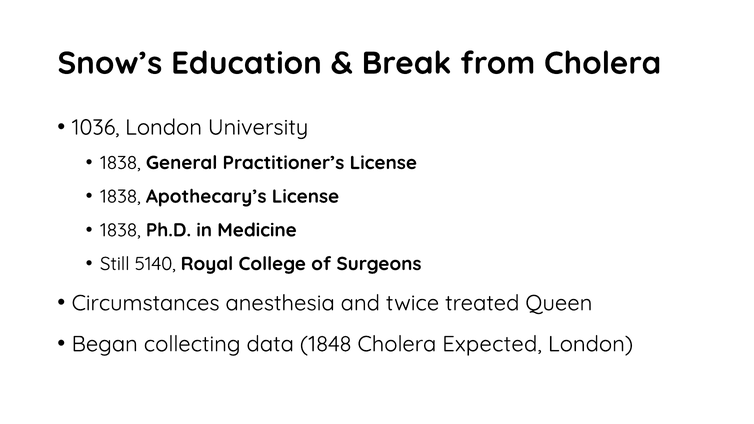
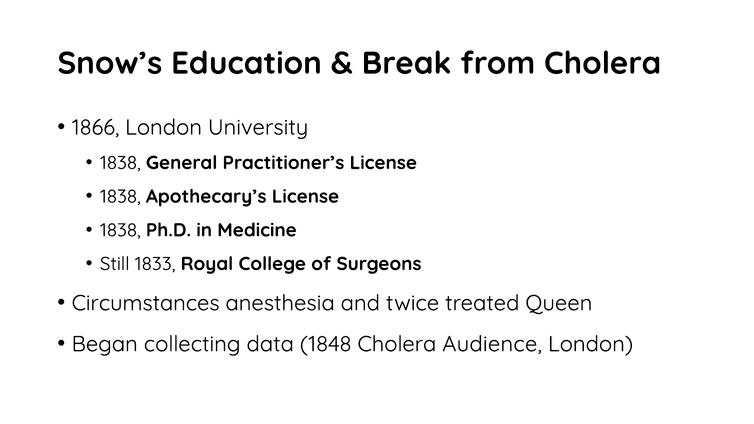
1036: 1036 -> 1866 (95, 127)
5140: 5140 -> 1833 (155, 264)
Expected: Expected -> Audience (492, 344)
